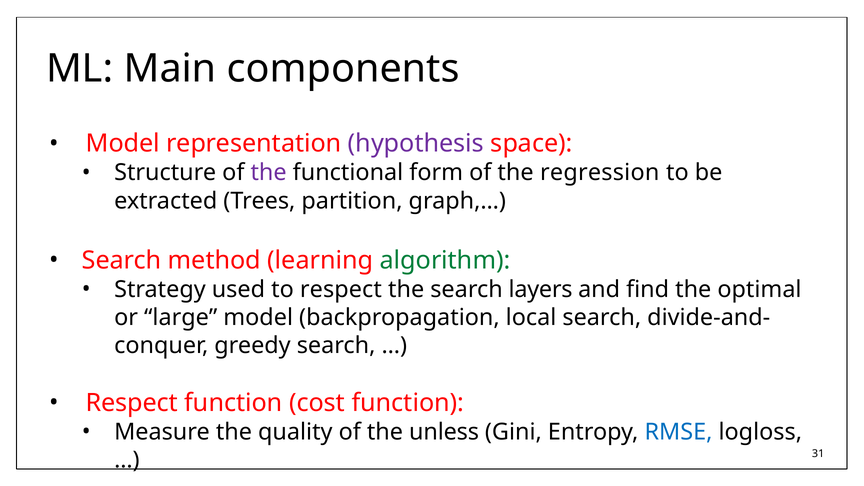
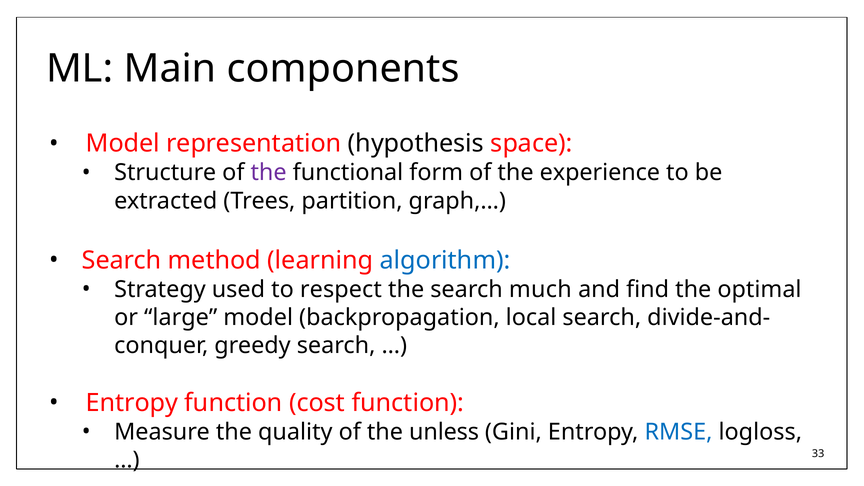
hypothesis colour: purple -> black (416, 144)
regression: regression -> experience (600, 173)
algorithm colour: green -> blue (445, 260)
layers: layers -> much (540, 289)
Respect: Respect -> Entropy (132, 403)
31: 31 -> 33 (818, 454)
